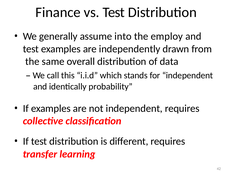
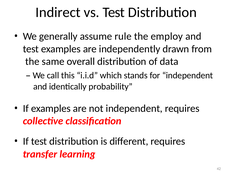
Finance: Finance -> Indirect (58, 12)
into: into -> rule (123, 36)
